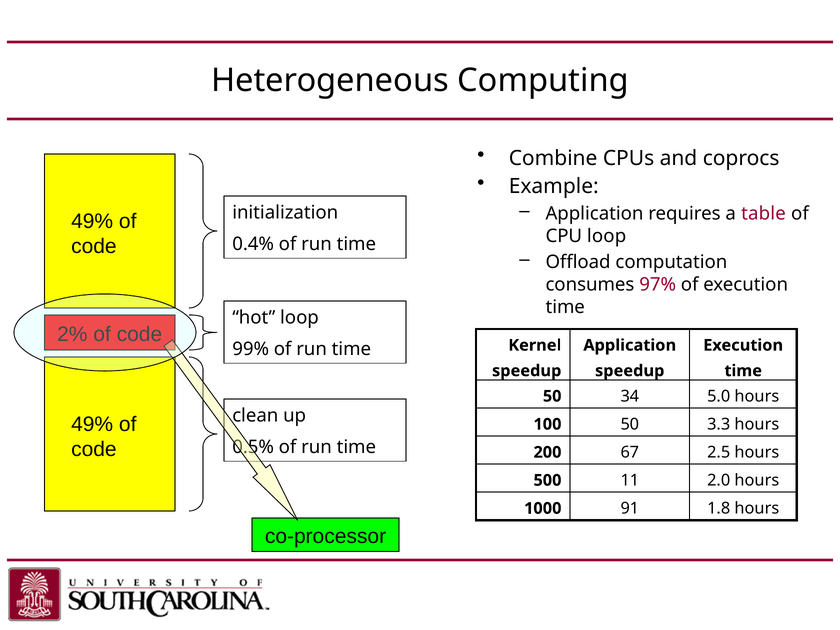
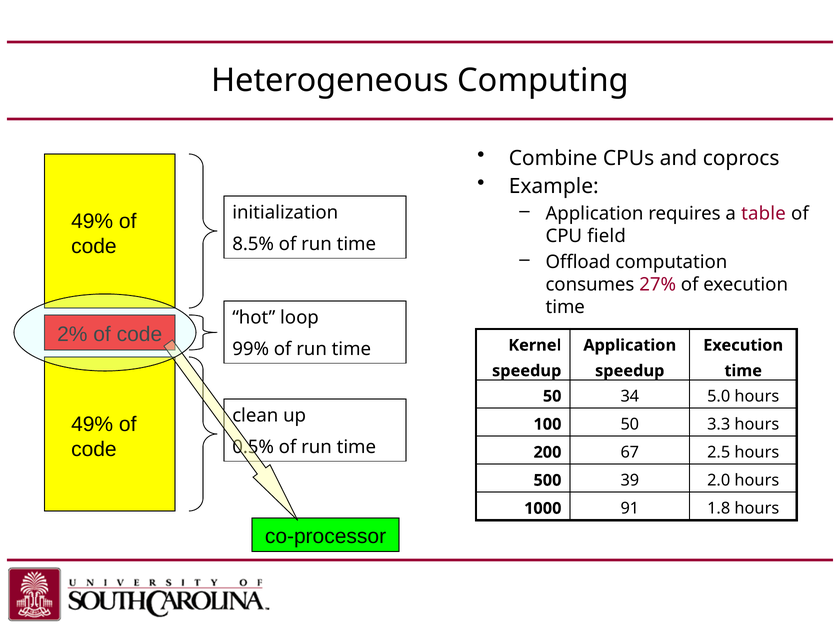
CPU loop: loop -> field (607, 236)
0.4%: 0.4% -> 8.5% (253, 244)
97%: 97% -> 27% (658, 284)
11: 11 -> 39 (630, 480)
